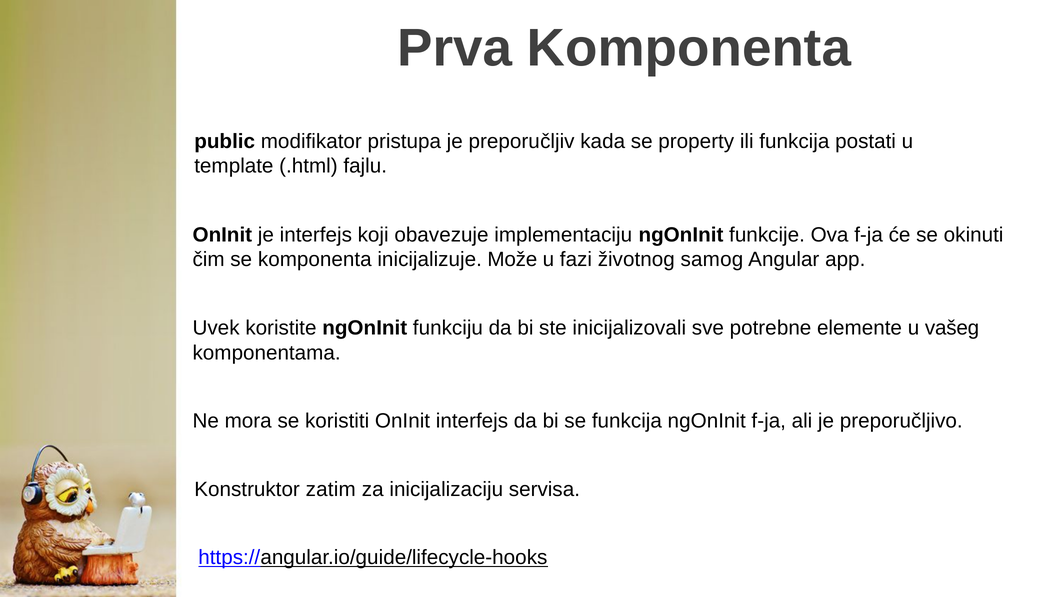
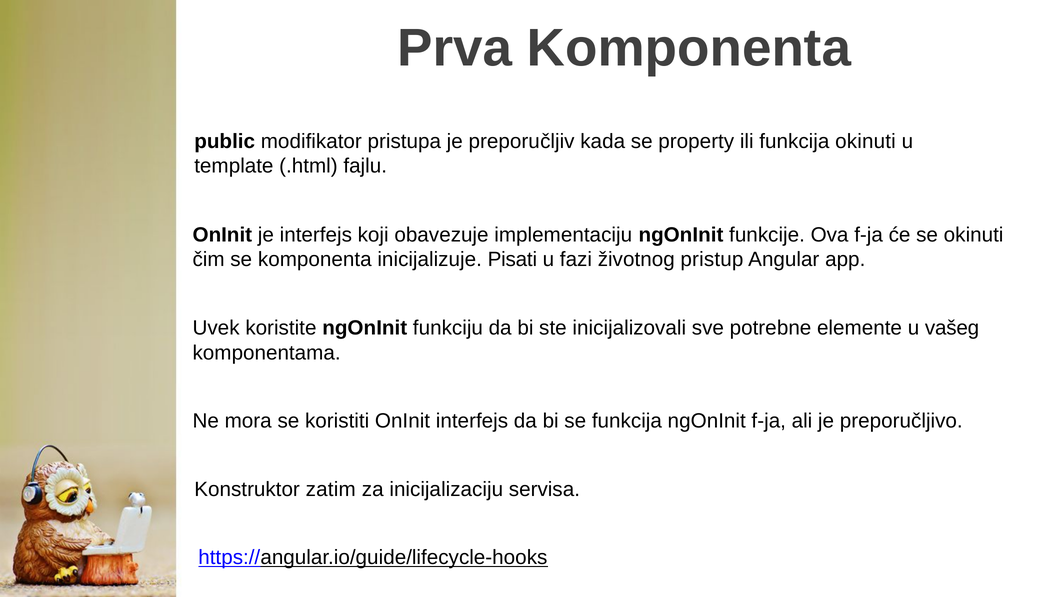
funkcija postati: postati -> okinuti (865, 141)
Može: Može -> Pisati (512, 259)
samog: samog -> pristup (712, 259)
